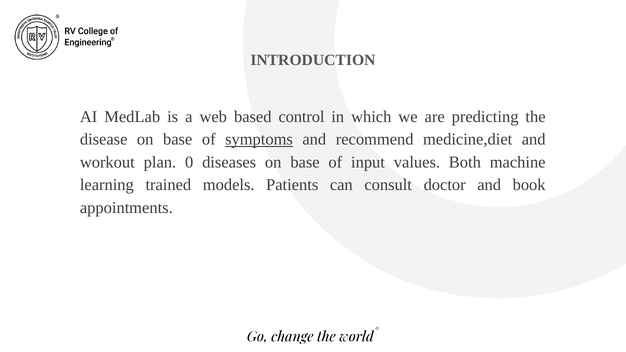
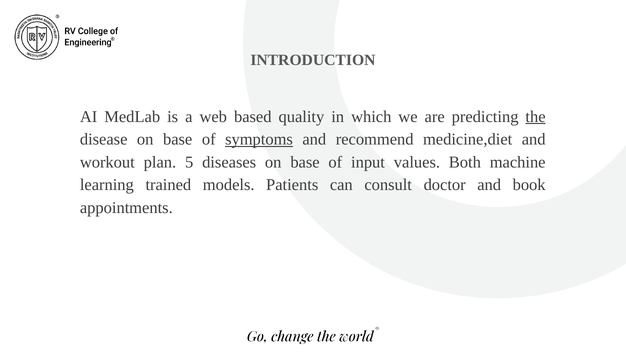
control: control -> quality (301, 117)
the underline: none -> present (536, 117)
0: 0 -> 5 (189, 162)
